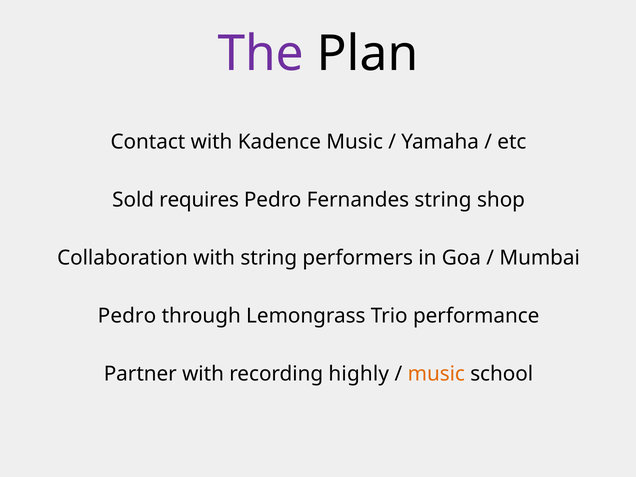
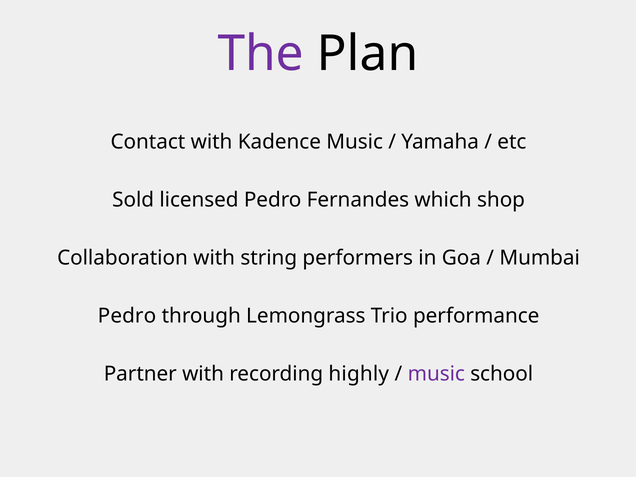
requires: requires -> licensed (199, 200)
Fernandes string: string -> which (443, 200)
music colour: orange -> purple (436, 374)
